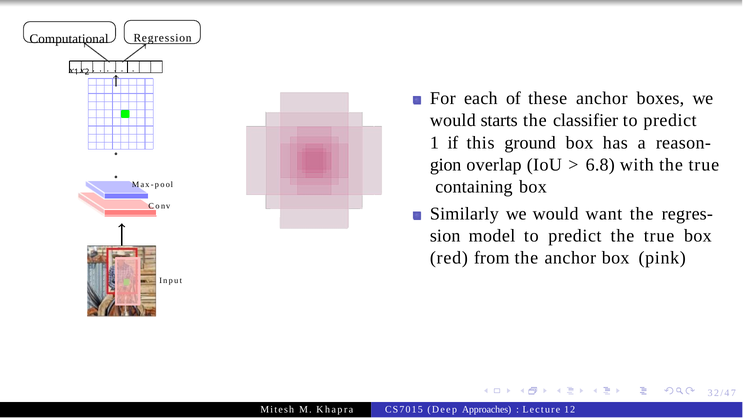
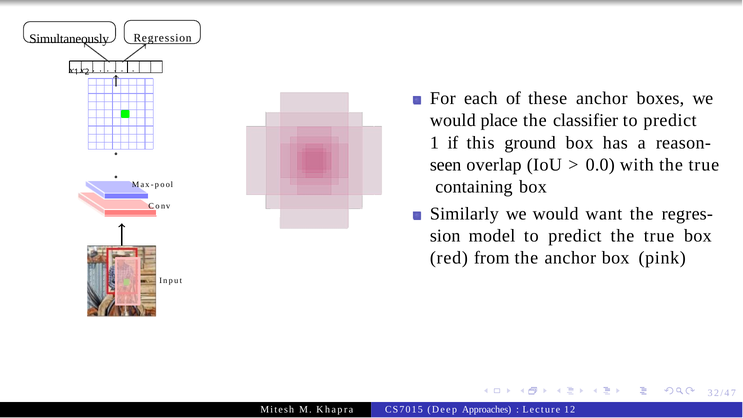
Computational: Computational -> Simultaneously (69, 39)
starts: starts -> place (499, 121)
gion: gion -> seen (446, 165)
6.8: 6.8 -> 0.0 (600, 165)
